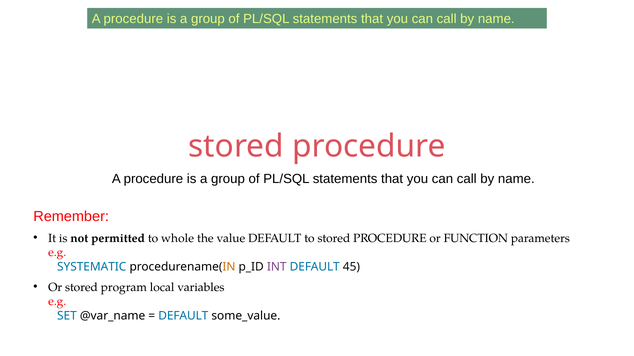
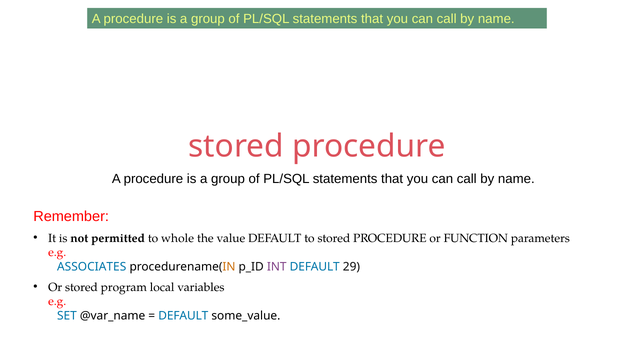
SYSTEMATIC: SYSTEMATIC -> ASSOCIATES (92, 267)
45: 45 -> 29 (351, 267)
